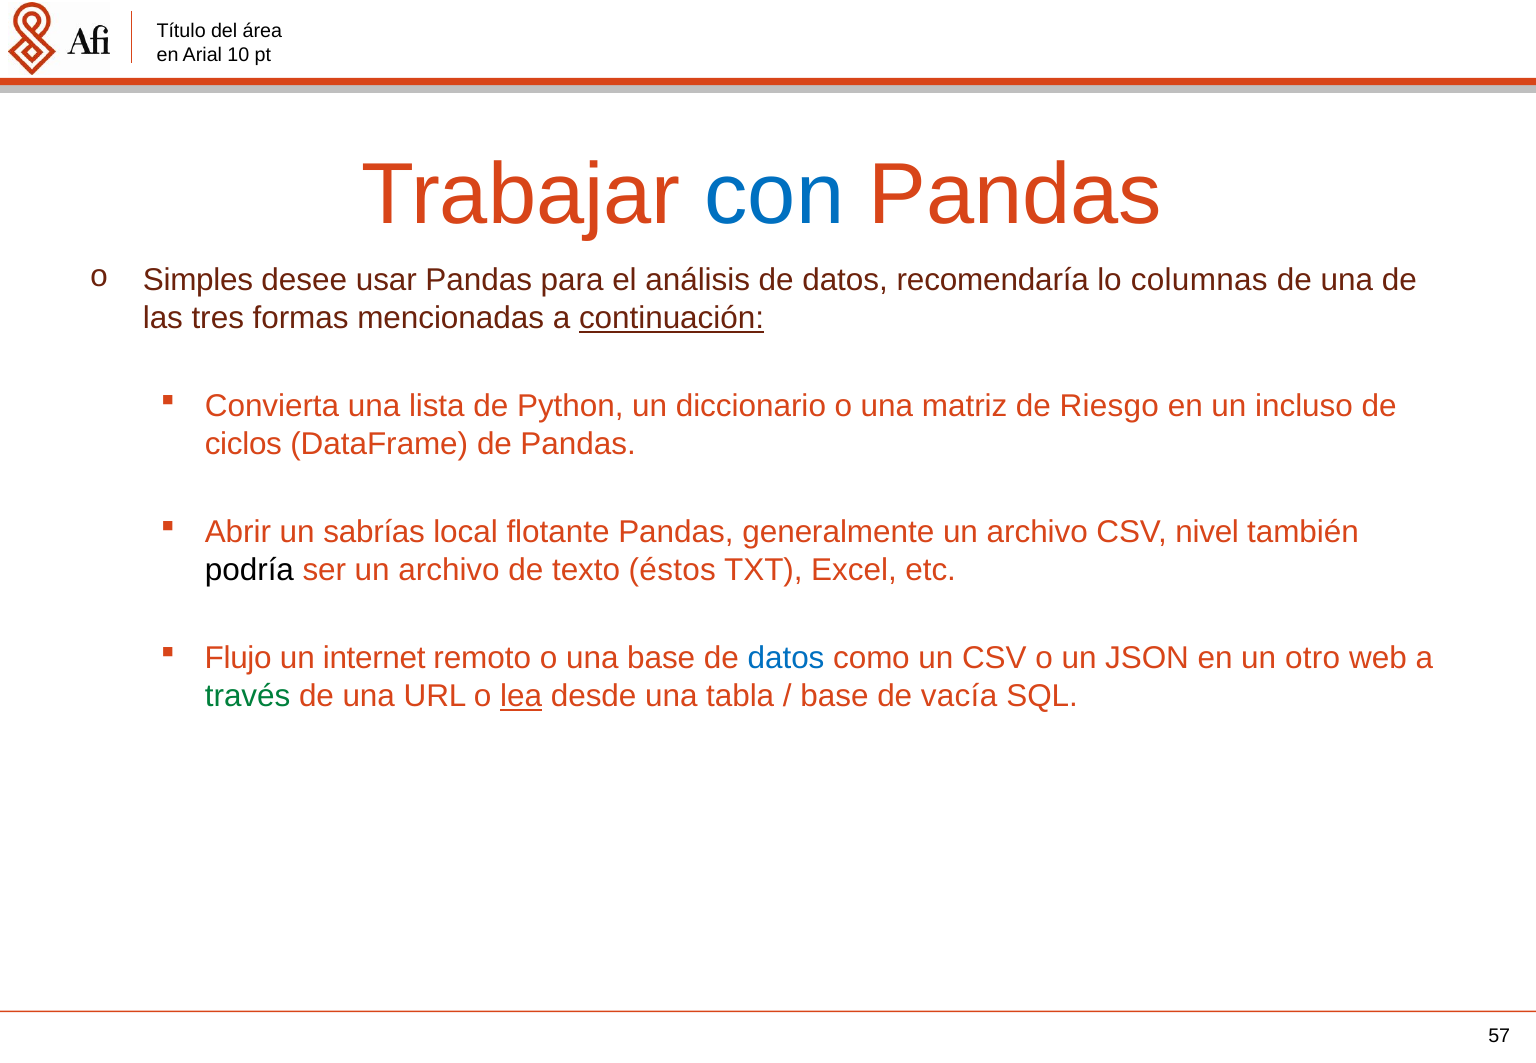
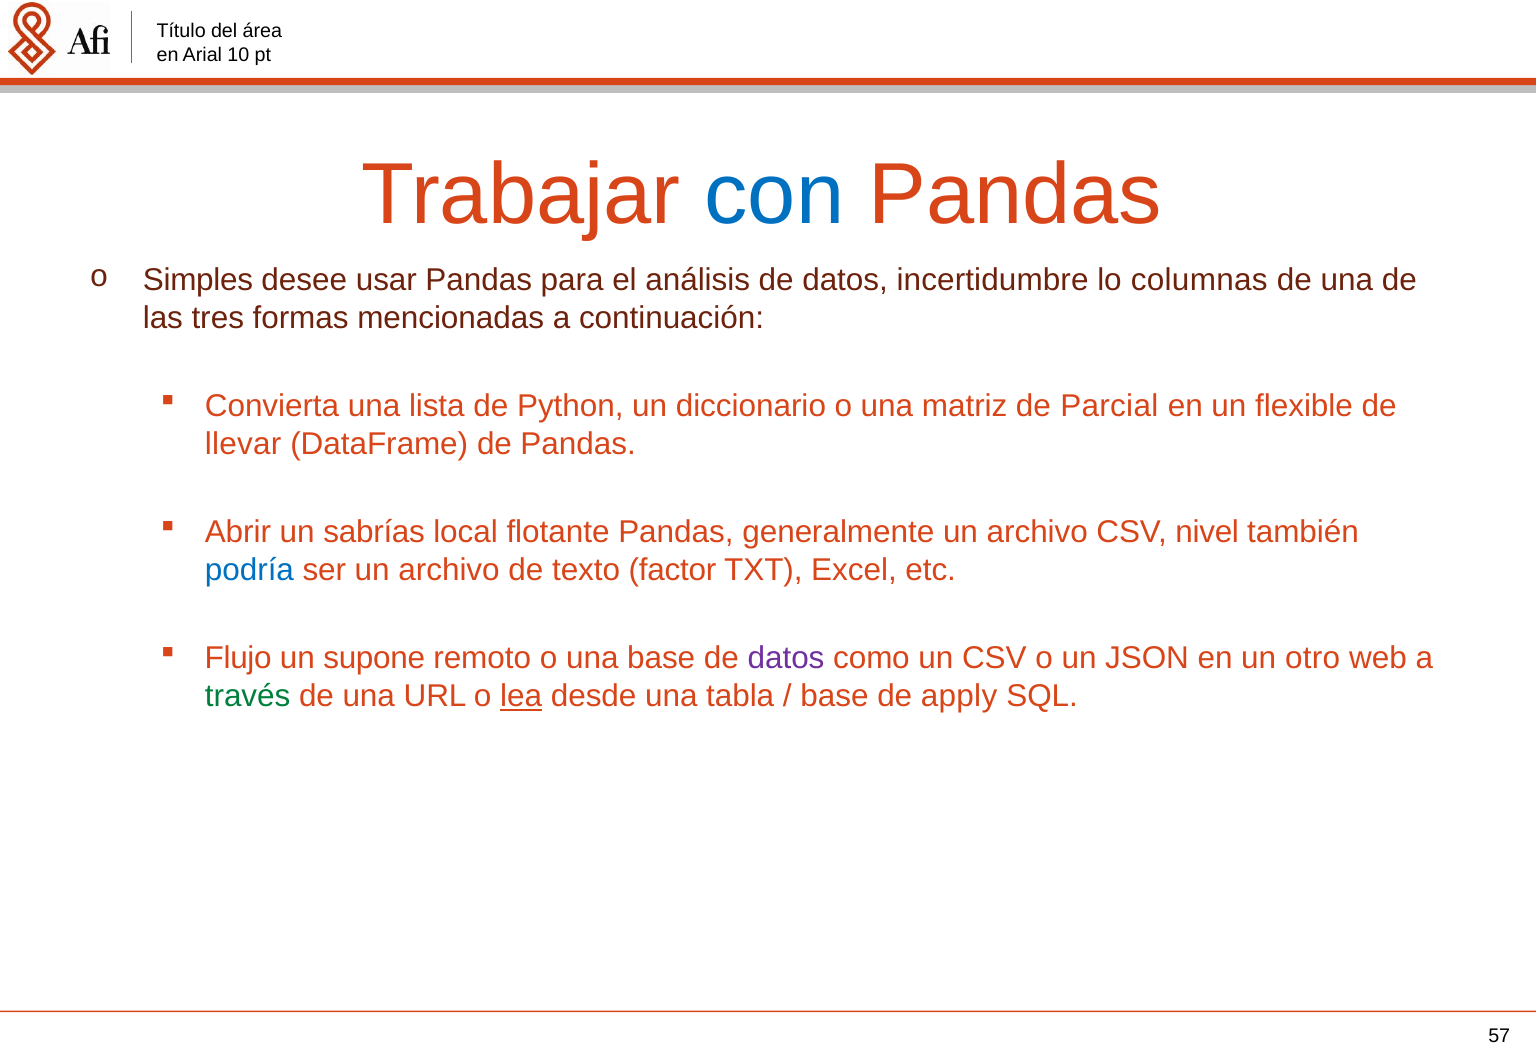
recomendaría: recomendaría -> incertidumbre (993, 281)
continuación underline: present -> none (672, 318)
Riesgo: Riesgo -> Parcial (1109, 407)
incluso: incluso -> flexible (1304, 407)
ciclos: ciclos -> llevar (243, 444)
podría colour: black -> blue (249, 570)
éstos: éstos -> factor (673, 570)
internet: internet -> supone (374, 659)
datos colour: blue -> purple (786, 659)
vacía: vacía -> apply (959, 696)
